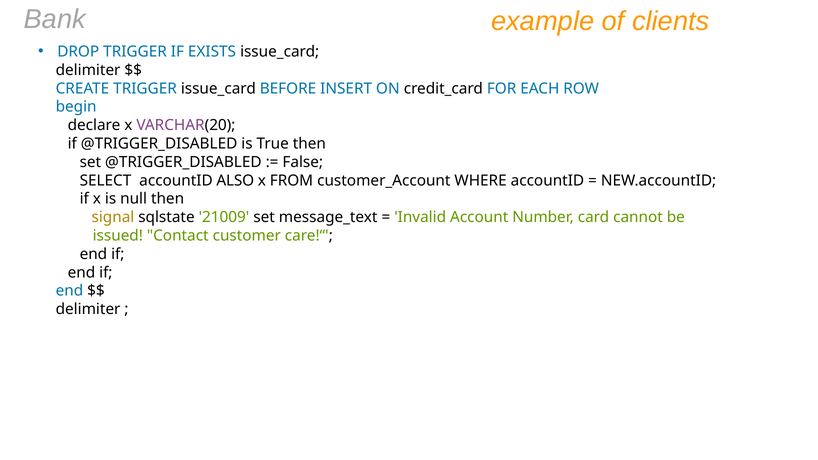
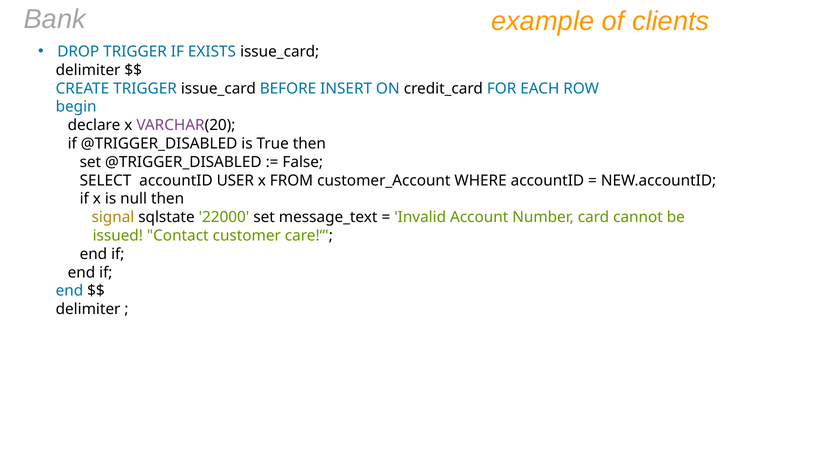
ALSO: ALSO -> USER (235, 181)
21009: 21009 -> 22000 (224, 217)
